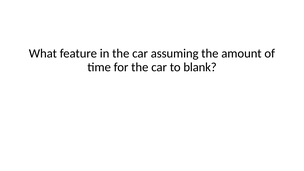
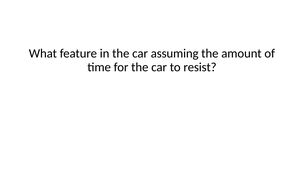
blank: blank -> resist (200, 67)
